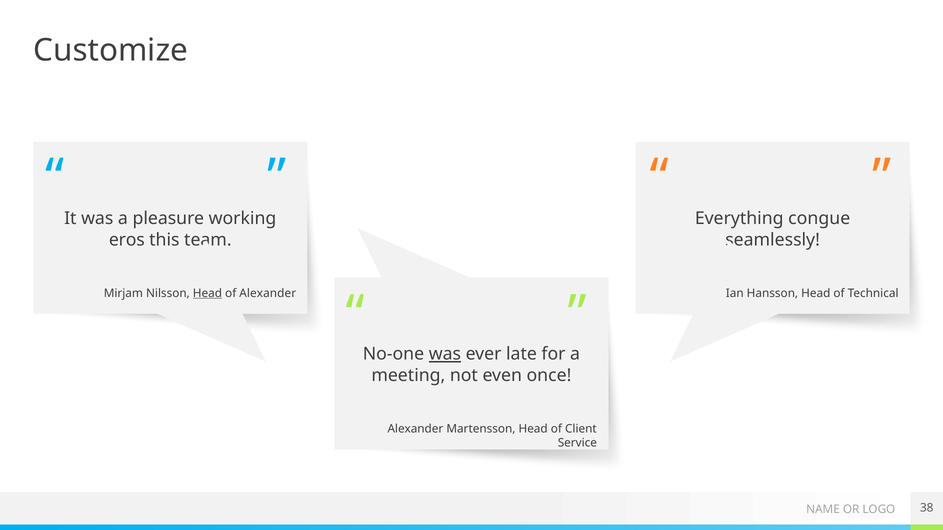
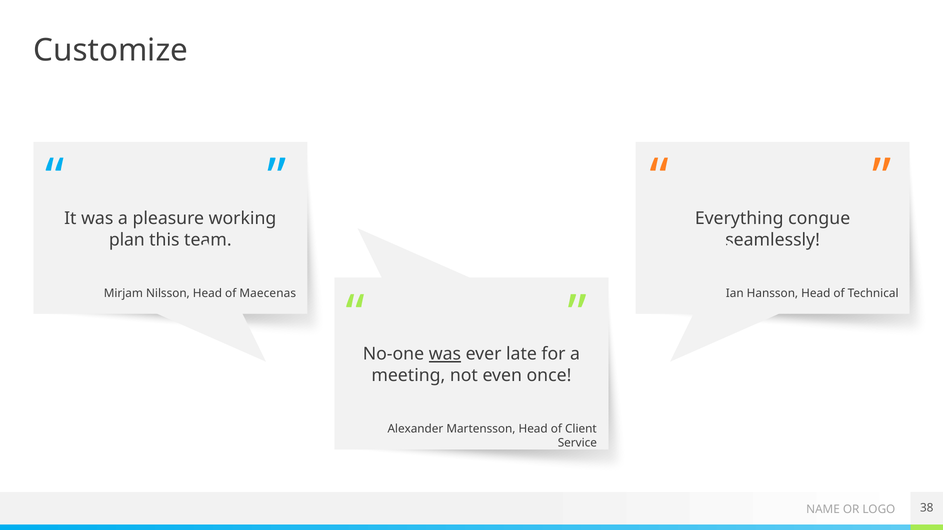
eros: eros -> plan (127, 240)
Head underline: present -> none (207, 294)
of Alexander: Alexander -> Maecenas (268, 294)
